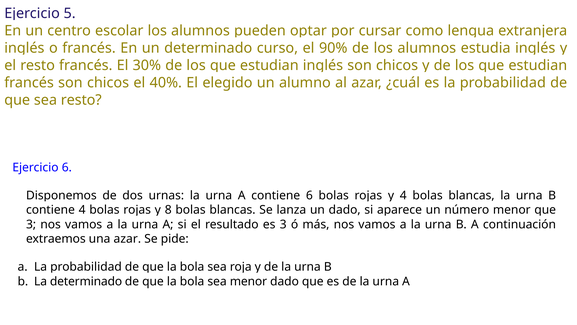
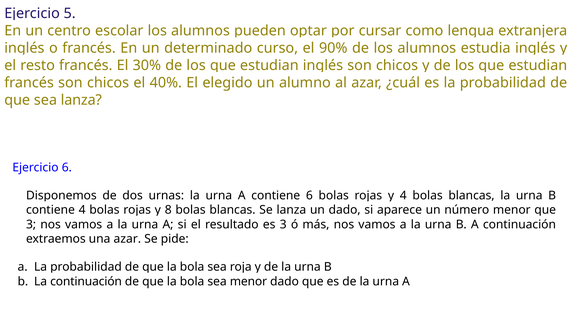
sea resto: resto -> lanza (81, 100)
La determinado: determinado -> continuación (86, 281)
